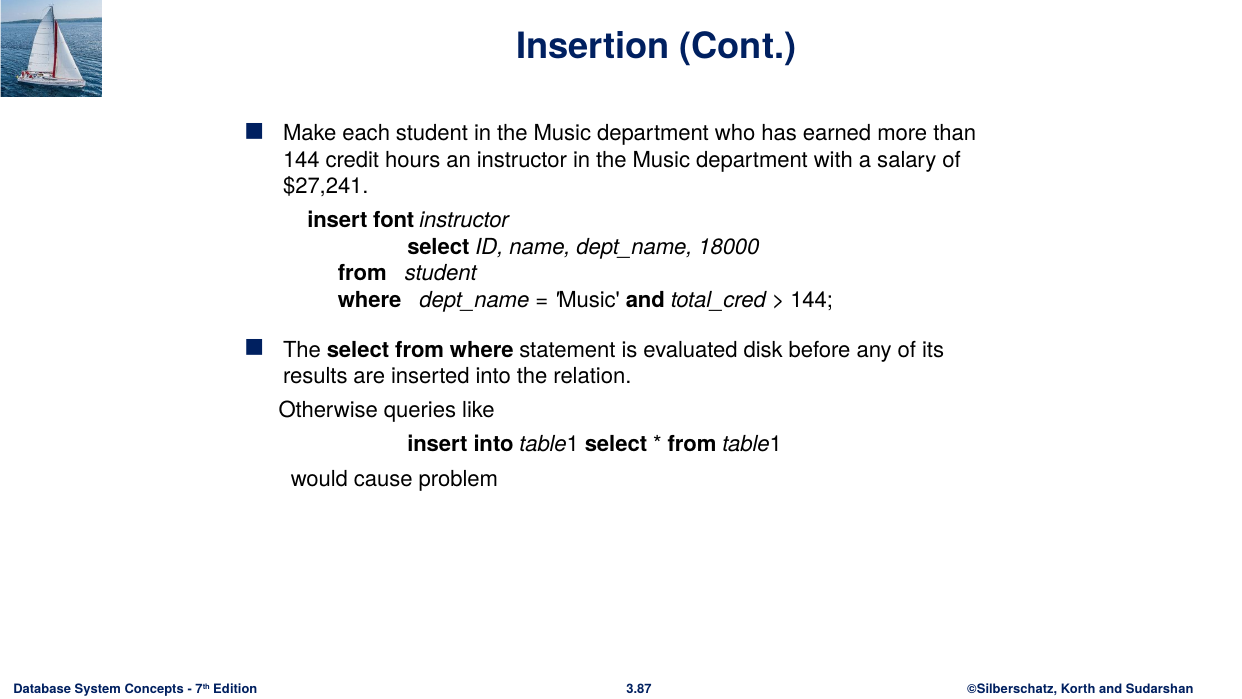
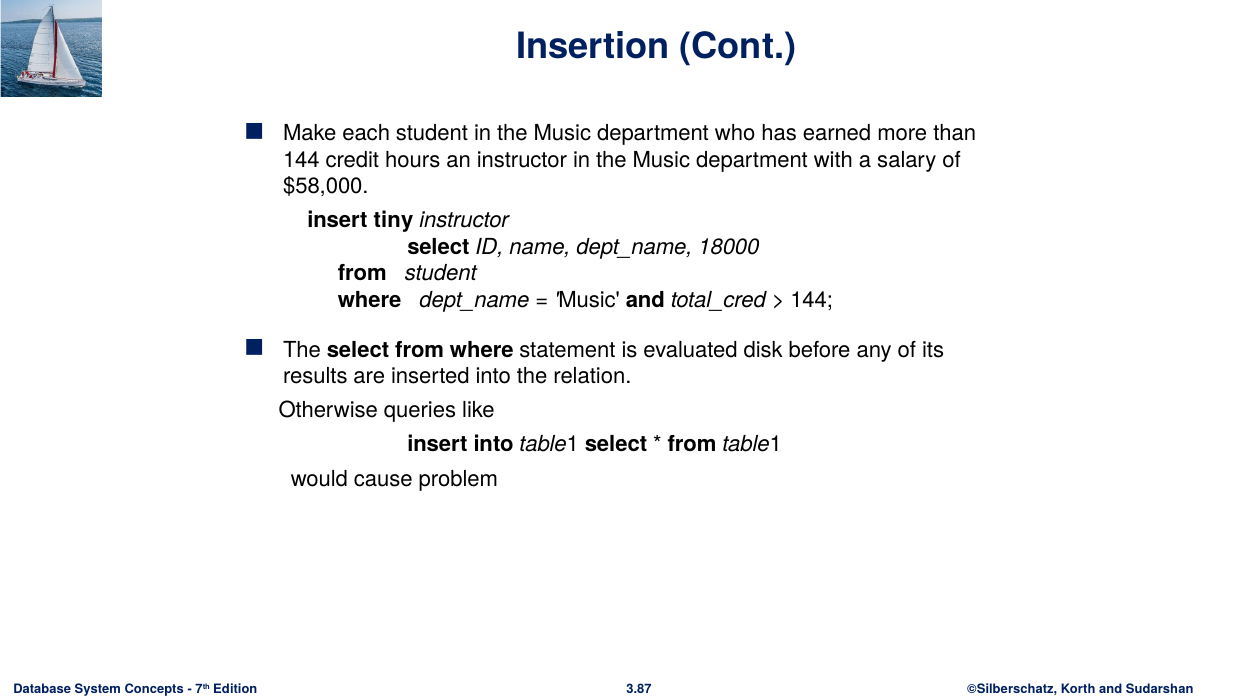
$27,241: $27,241 -> $58,000 (326, 186)
font: font -> tiny (393, 221)
